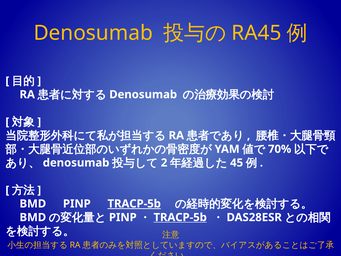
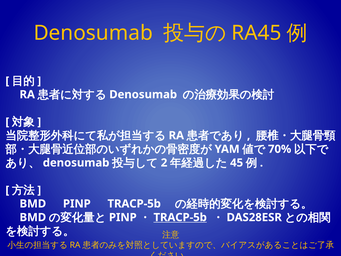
TRACP-5b underline: present -> none (134, 204)
